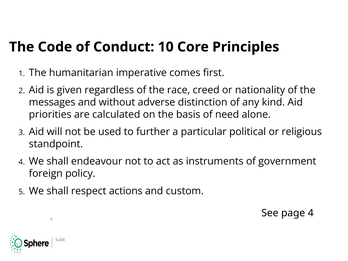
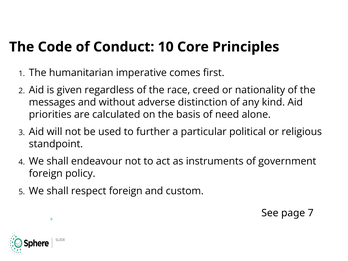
respect actions: actions -> foreign (126, 191)
page 4: 4 -> 7 (311, 213)
